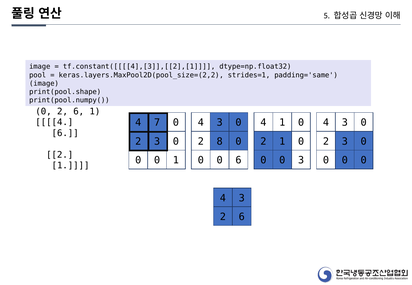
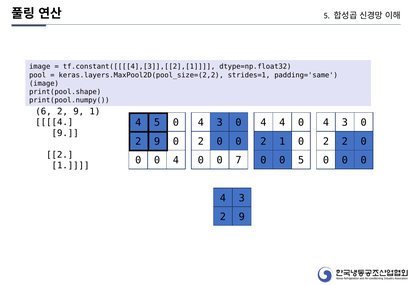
0: 0 -> 6 (44, 112)
6: 6 -> 9 (79, 112)
4 7: 7 -> 5 (157, 123)
1: 1 -> 4 (282, 123)
6: 6 -> 9 (65, 133)
3: 3 -> 9 (157, 142)
8: 8 -> 0 (220, 142)
3: 3 -> 2 (345, 142)
0 1: 1 -> 4 (176, 160)
0 6: 6 -> 7 (238, 160)
0 3: 3 -> 5 (301, 160)
6: 6 -> 9 (242, 217)
